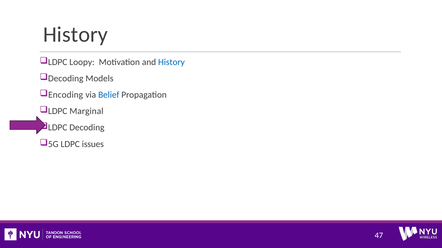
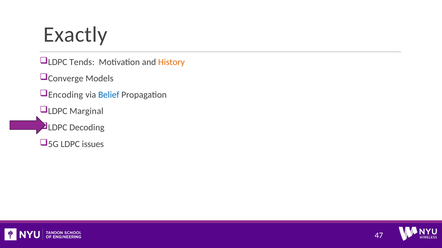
History: History -> Exactly (75, 35)
Loopy: Loopy -> Tends (82, 62)
History colour: blue -> orange (171, 62)
Decoding: Decoding -> Converge (66, 79)
